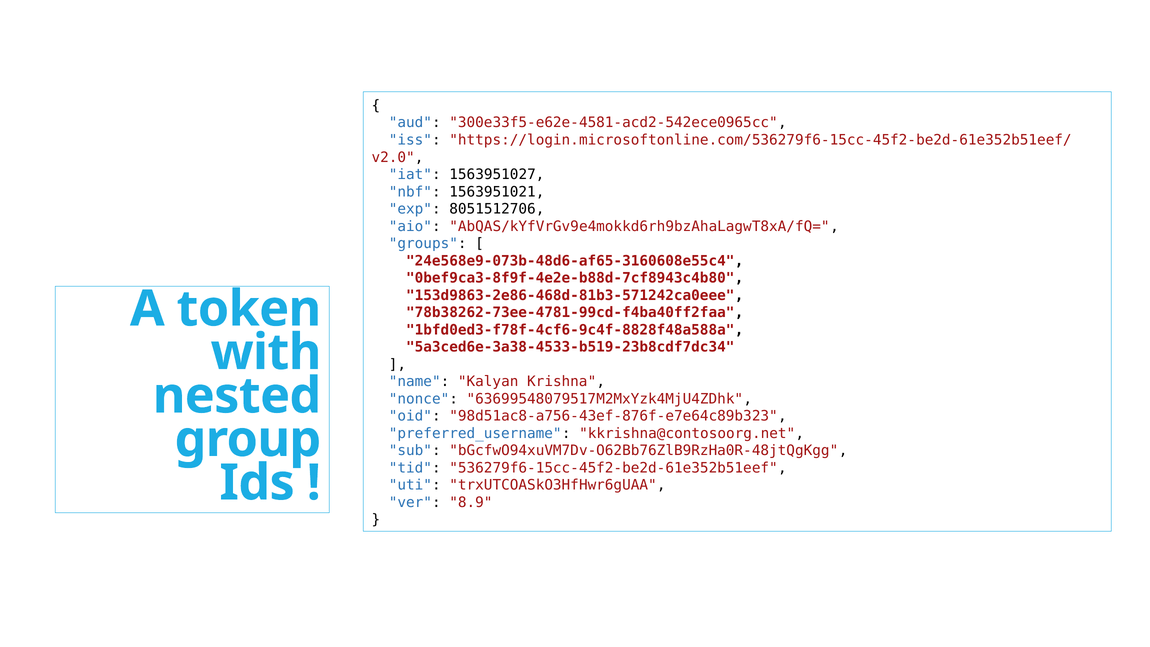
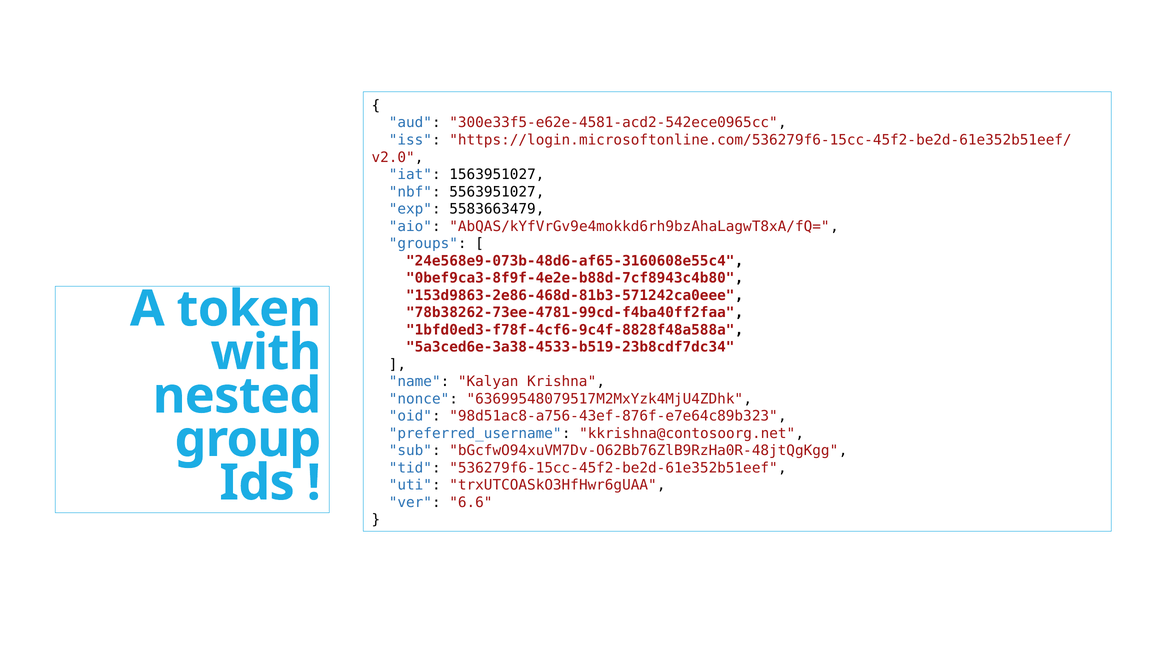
1563951021: 1563951021 -> 5563951027 (497, 192)
8051512706: 8051512706 -> 5583663479 (497, 209)
8.9: 8.9 -> 6.6 (471, 502)
